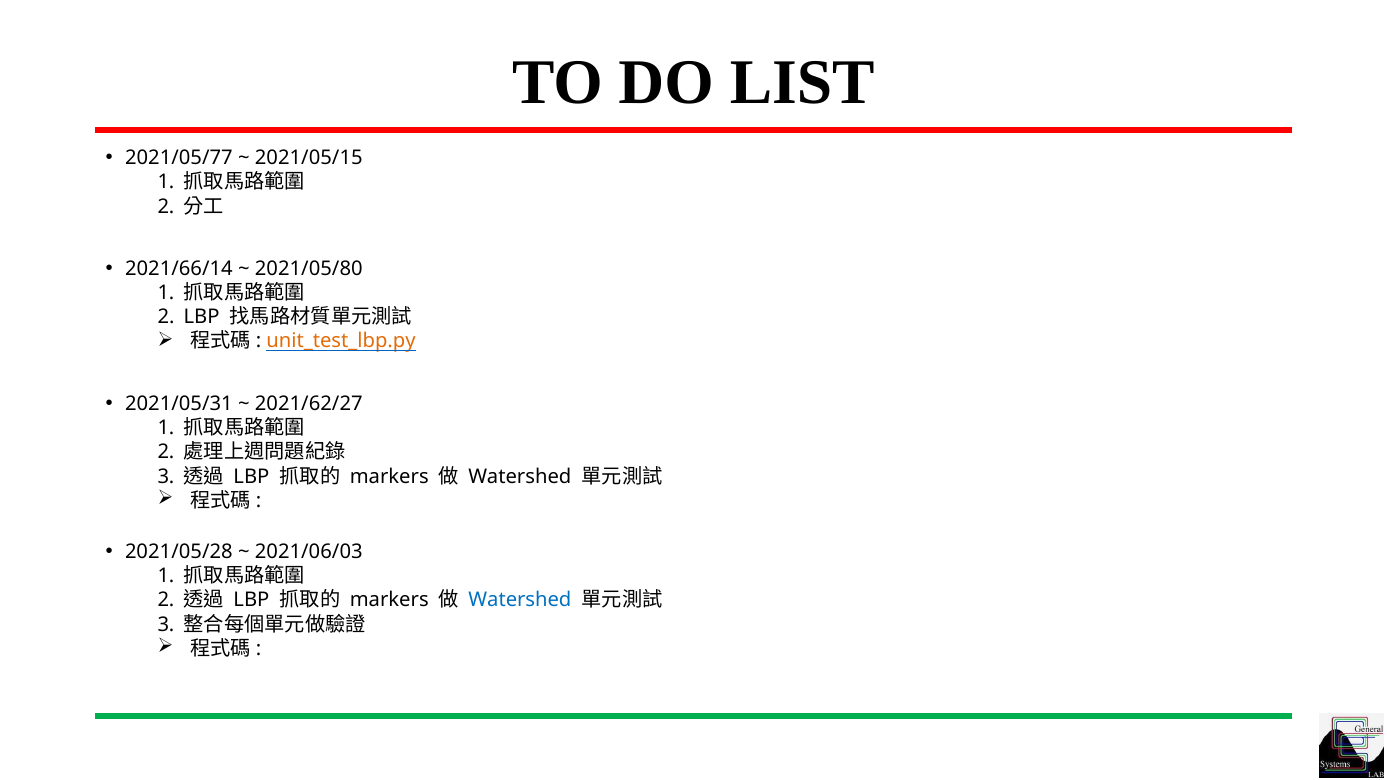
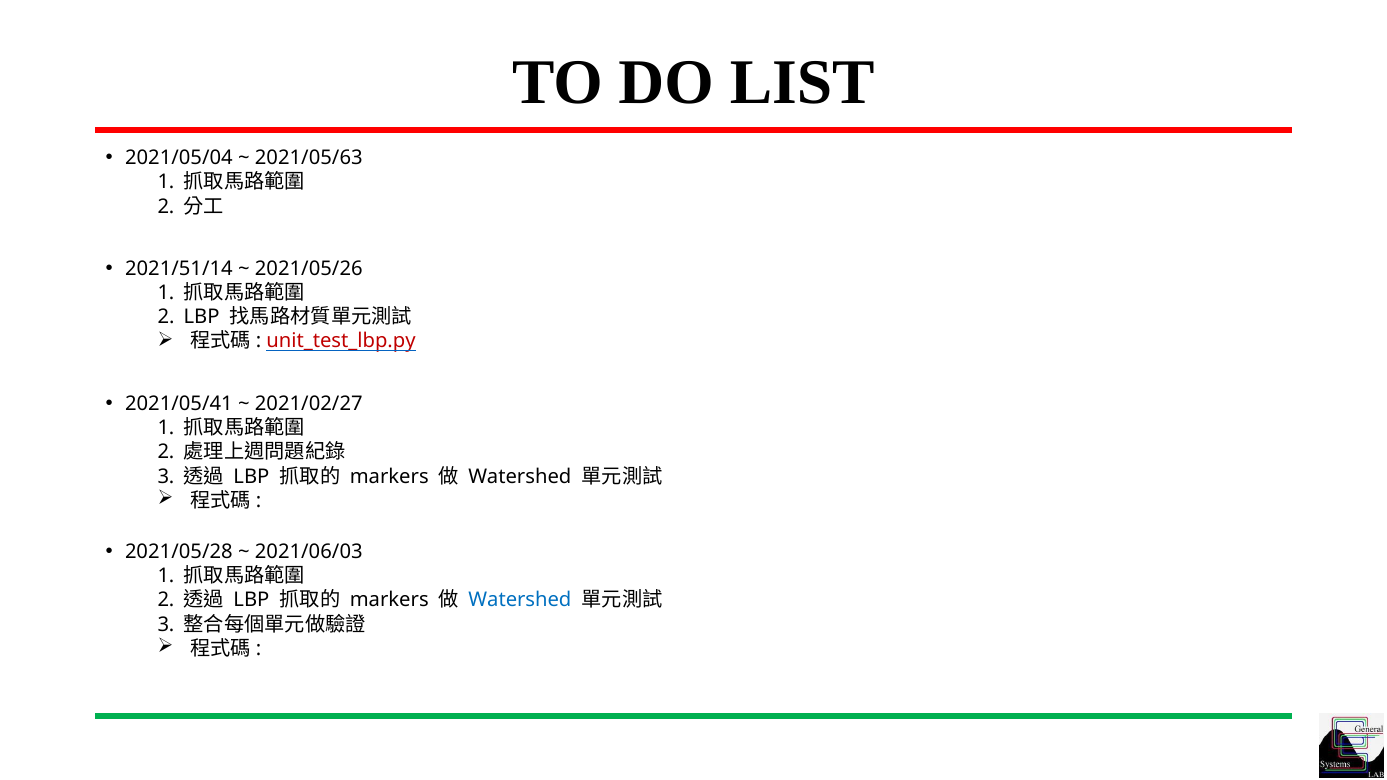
2021/05/77: 2021/05/77 -> 2021/05/04 (179, 158)
2021/05/15: 2021/05/15 -> 2021/05/63 (309, 158)
2021/66/14: 2021/66/14 -> 2021/51/14 (179, 269)
2021/05/80: 2021/05/80 -> 2021/05/26 (309, 269)
unit_test_lbp.py colour: orange -> red (341, 341)
2021/05/31: 2021/05/31 -> 2021/05/41 (179, 404)
2021/62/27: 2021/62/27 -> 2021/02/27 (309, 404)
